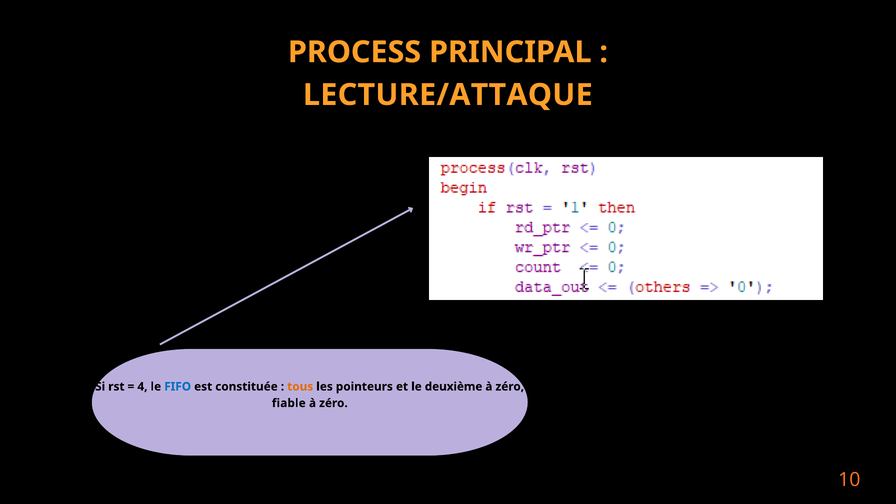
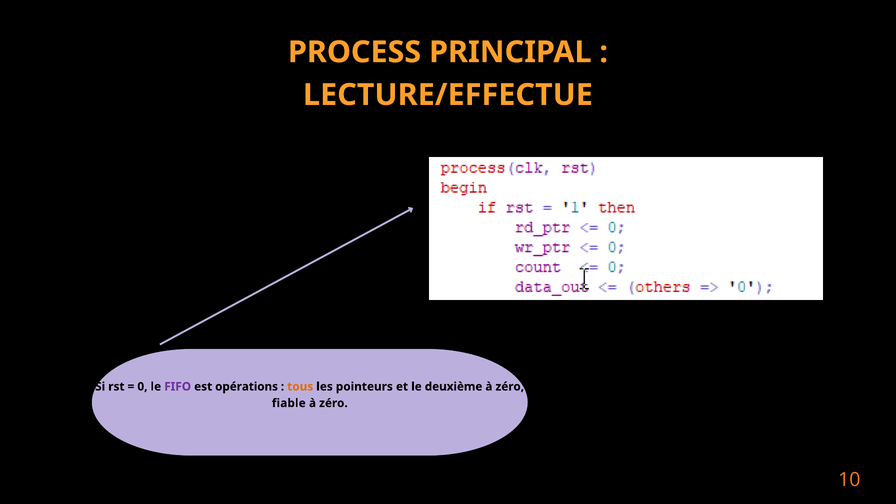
LECTURE/ATTAQUE: LECTURE/ATTAQUE -> LECTURE/EFFECTUE (448, 95)
4: 4 -> 0 (142, 387)
FIFO colour: blue -> purple (178, 387)
constituée: constituée -> opérations (247, 387)
